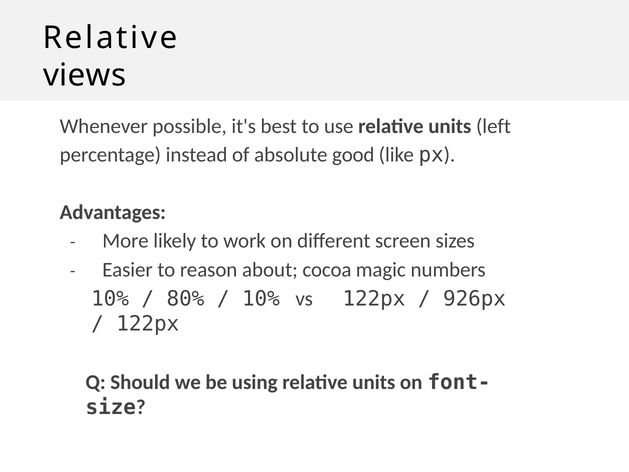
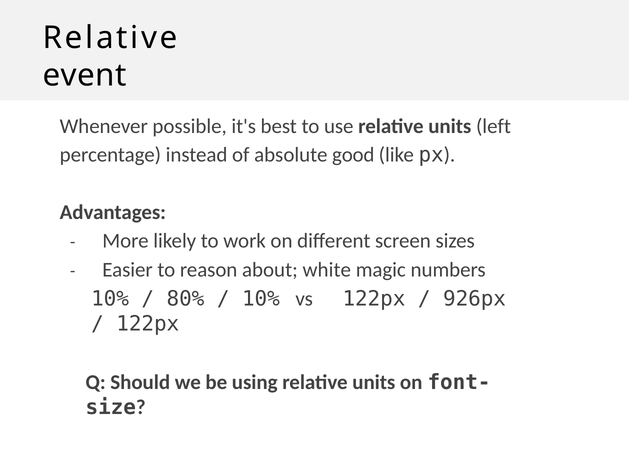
views: views -> event (85, 75)
cocoa: cocoa -> white (327, 270)
